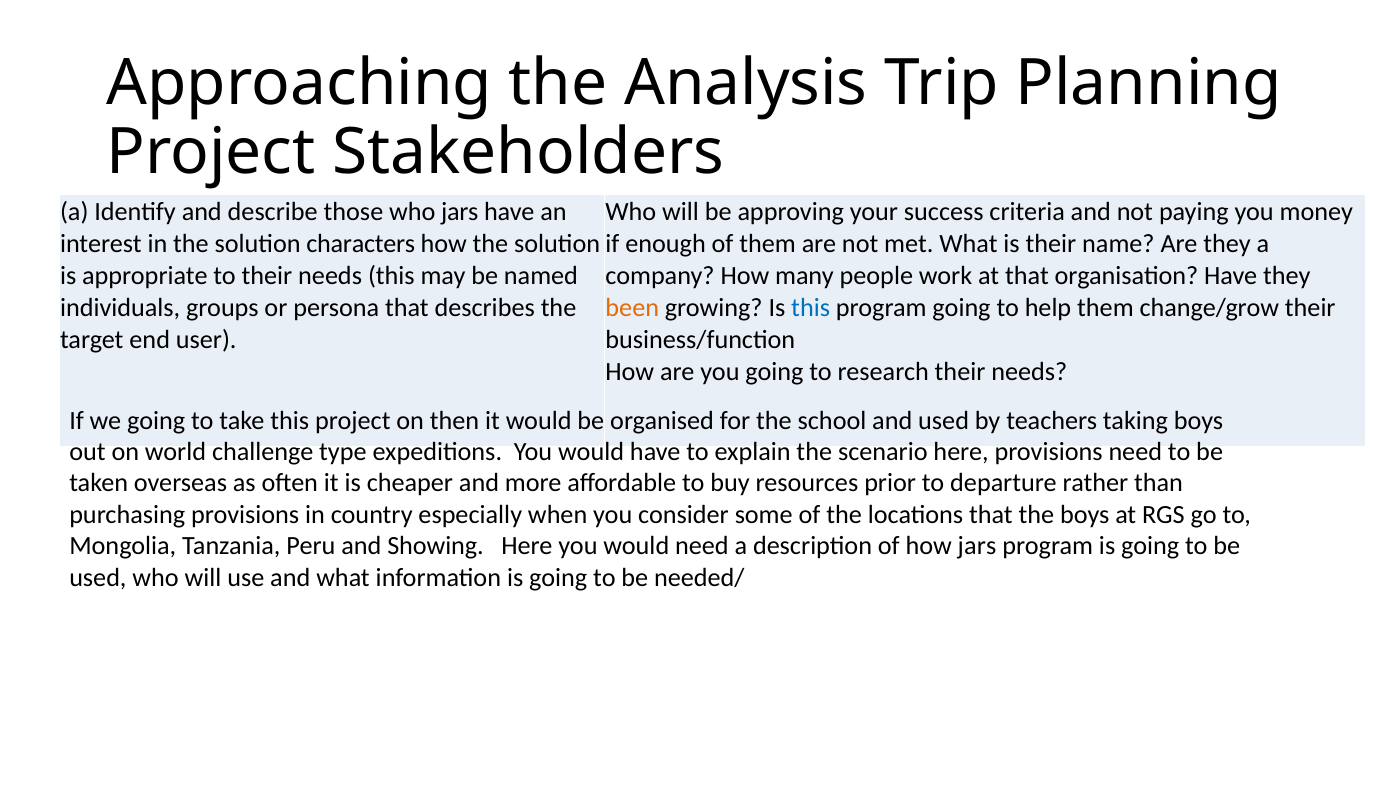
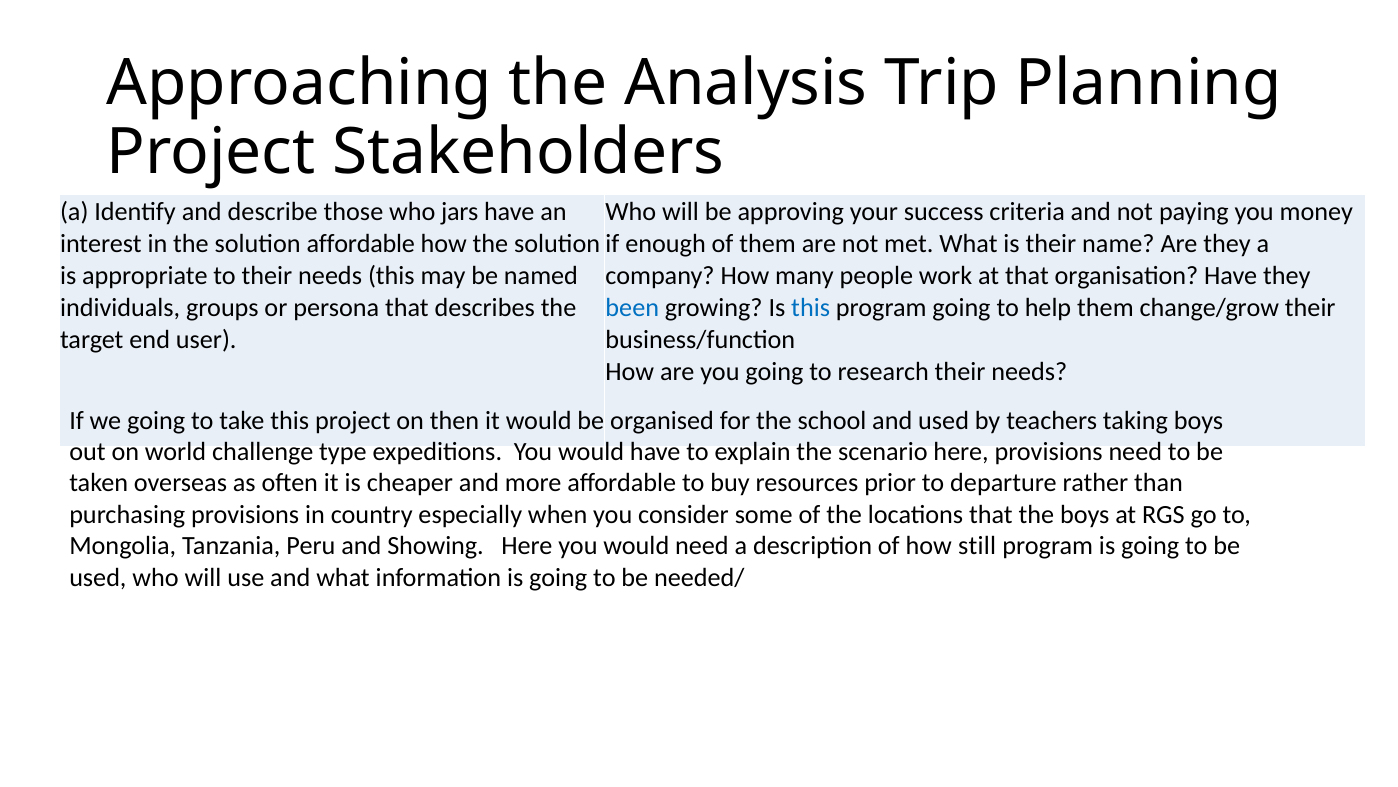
solution characters: characters -> affordable (361, 243)
been colour: orange -> blue (632, 307)
how jars: jars -> still (977, 546)
